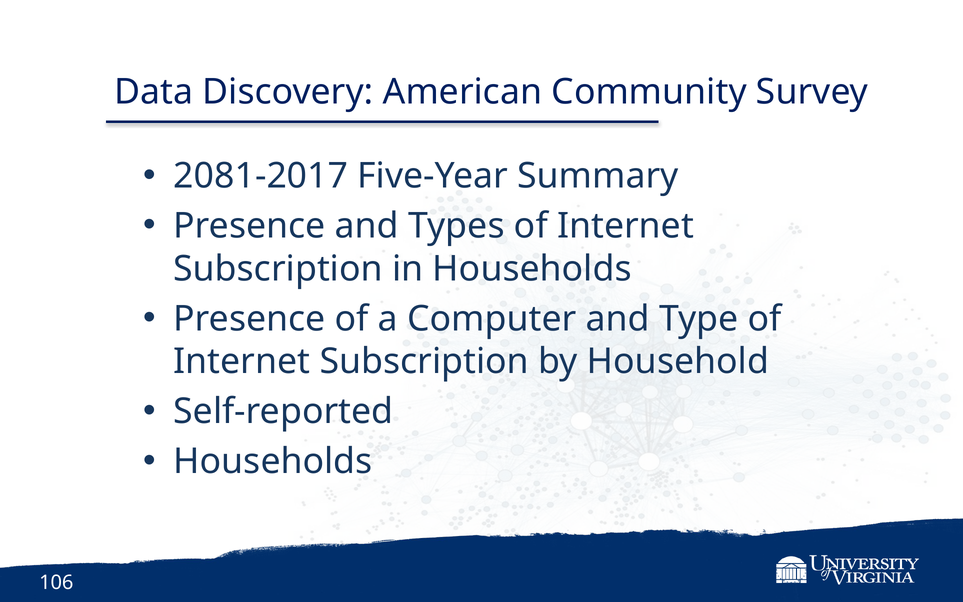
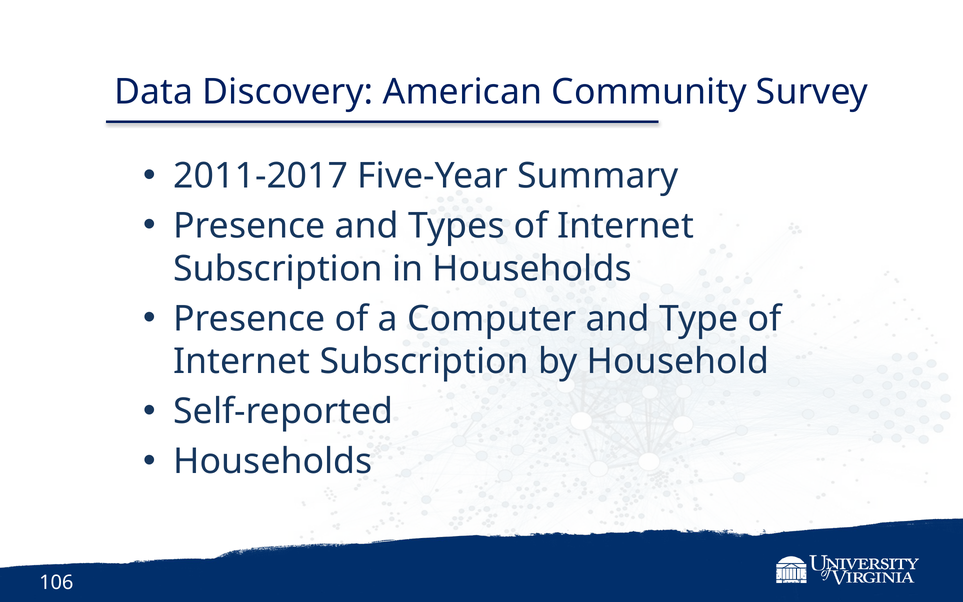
2081-2017: 2081-2017 -> 2011-2017 (261, 176)
